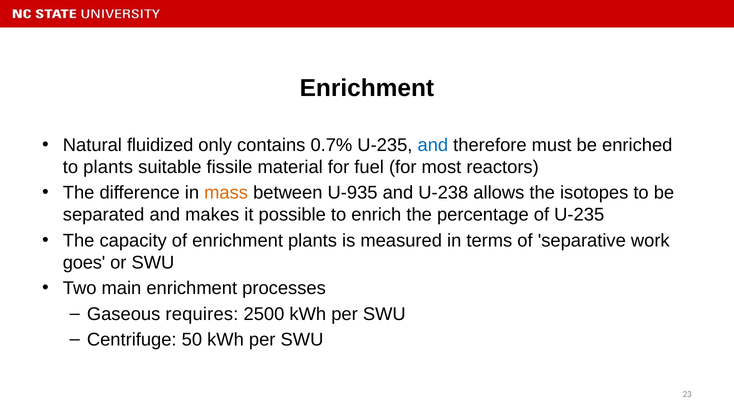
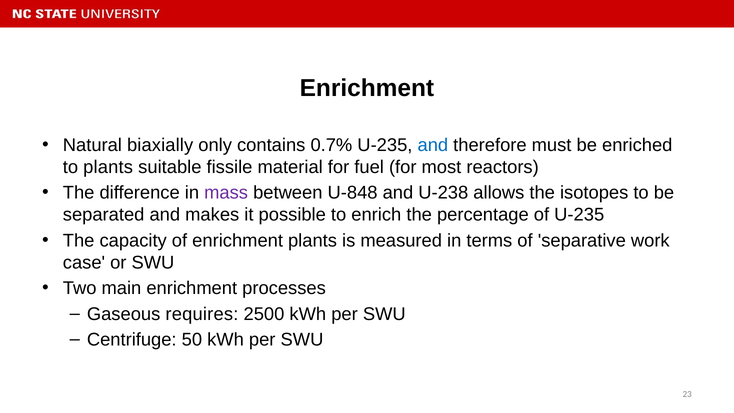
fluidized: fluidized -> biaxially (160, 145)
mass colour: orange -> purple (226, 193)
U-935: U-935 -> U-848 (353, 193)
goes: goes -> case (84, 263)
